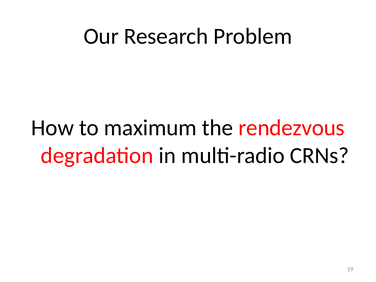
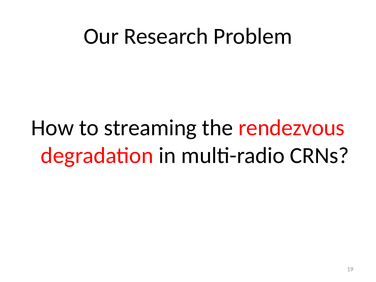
maximum: maximum -> streaming (150, 128)
